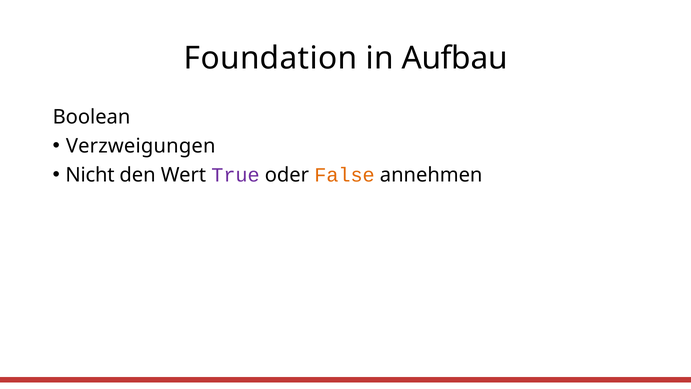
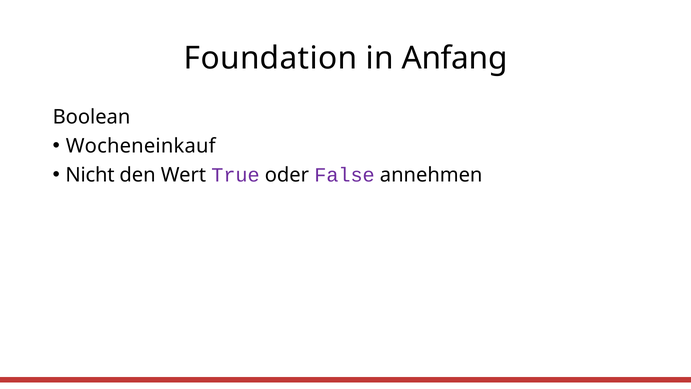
Aufbau: Aufbau -> Anfang (455, 58)
Verzweigungen: Verzweigungen -> Wocheneinkauf (141, 146)
False colour: orange -> purple (345, 175)
